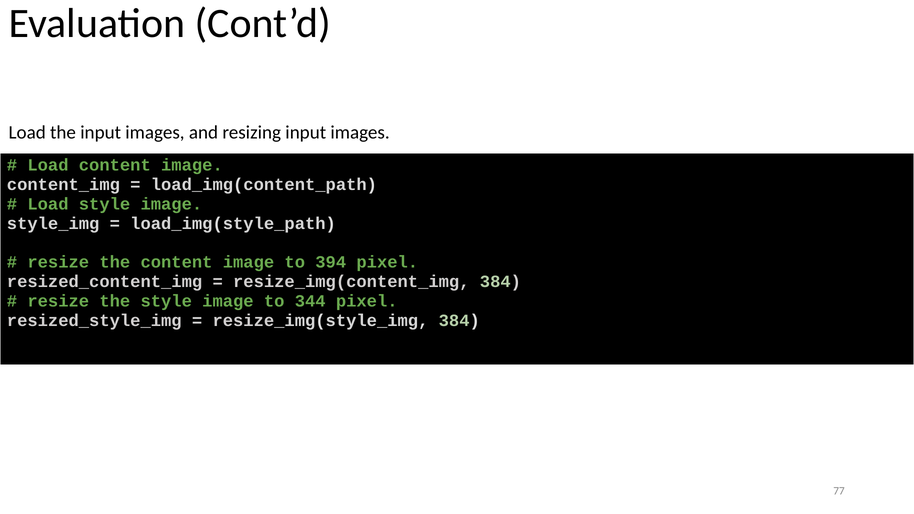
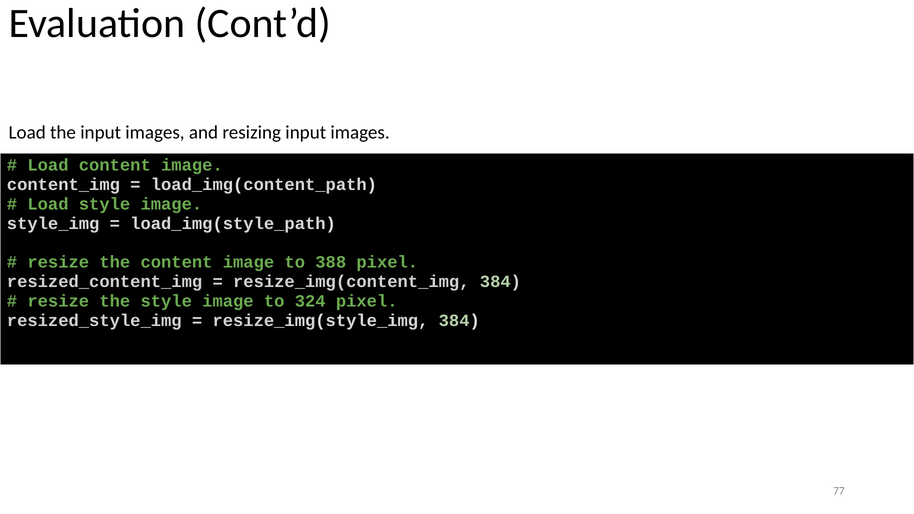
394: 394 -> 388 (331, 262)
344: 344 -> 324 (310, 301)
